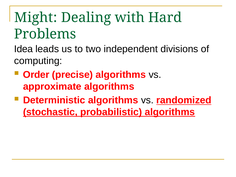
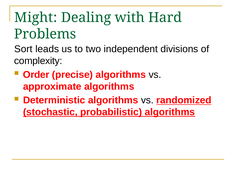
Idea: Idea -> Sort (23, 49)
computing: computing -> complexity (38, 61)
